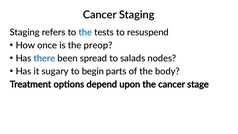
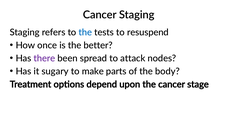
preop: preop -> better (98, 45)
there colour: blue -> purple (44, 58)
salads: salads -> attack (133, 58)
begin: begin -> make (93, 71)
